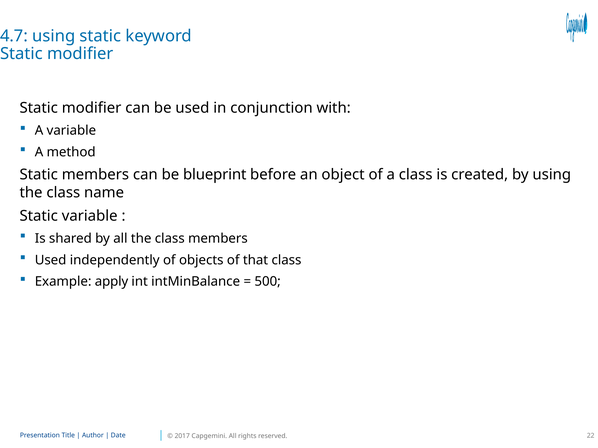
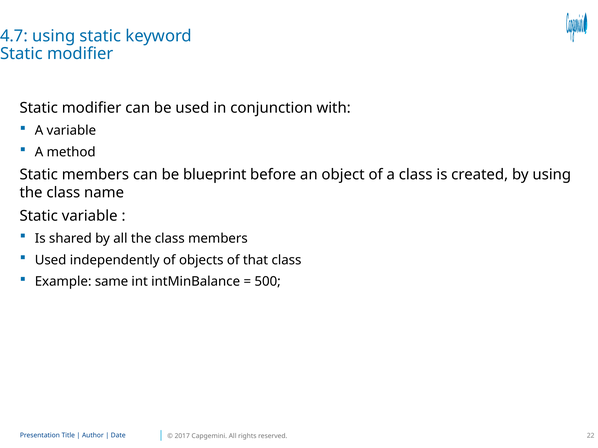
apply: apply -> same (112, 282)
